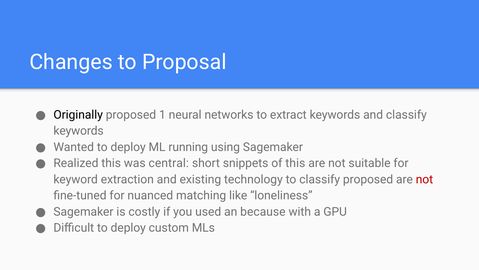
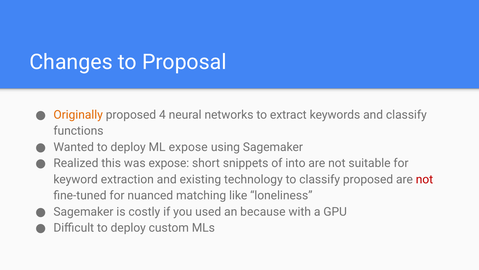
Originally colour: black -> orange (78, 115)
1: 1 -> 4 (162, 115)
keywords: keywords -> functions (78, 131)
ML running: running -> expose (188, 147)
was central: central -> expose (169, 163)
of this: this -> into (295, 163)
